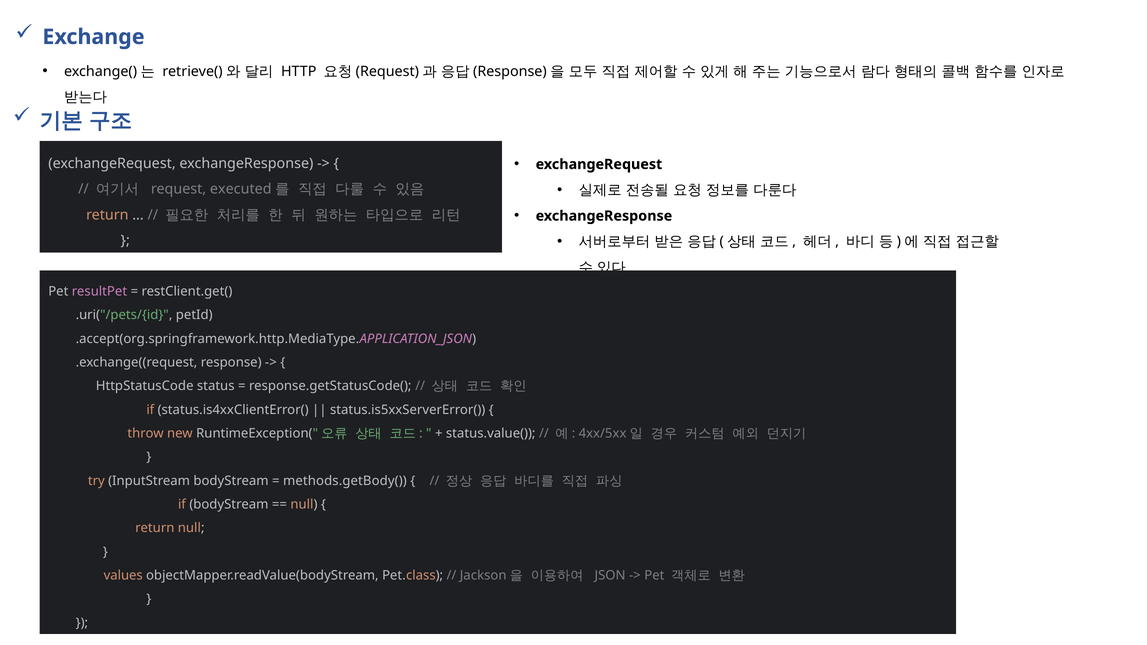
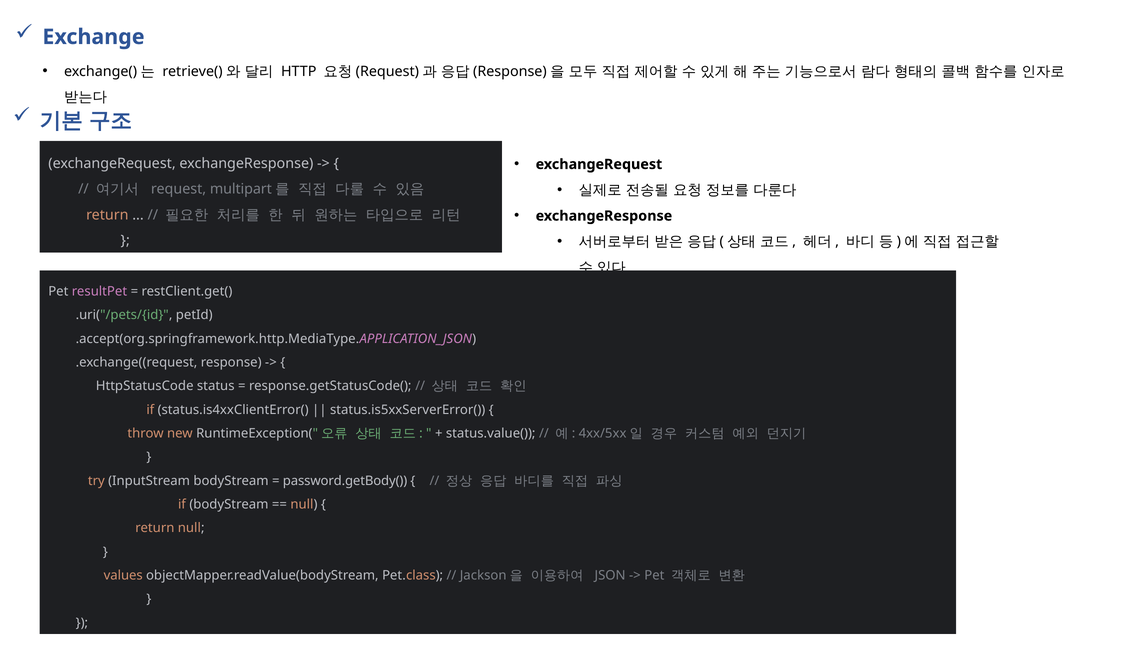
executed: executed -> multipart (241, 189)
methods.getBody(: methods.getBody( -> password.getBody( (345, 481)
